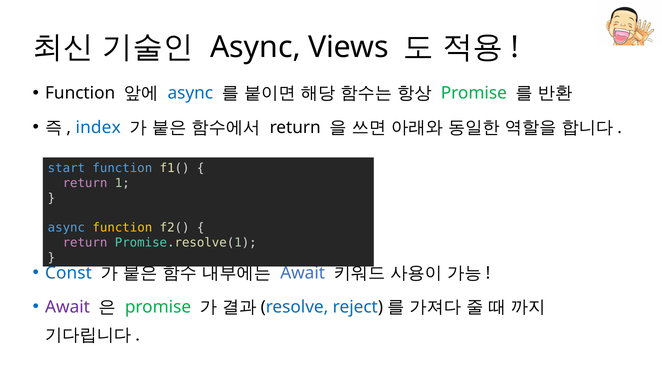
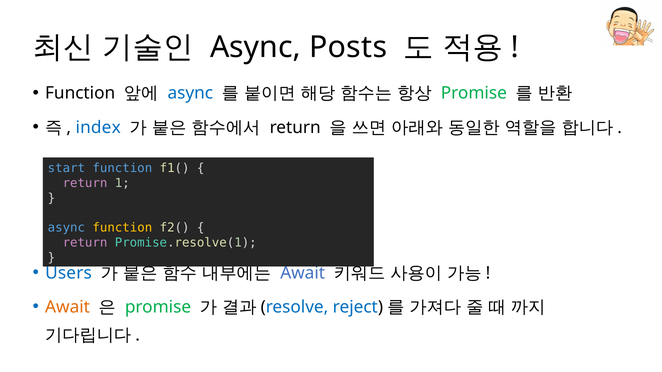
Views: Views -> Posts (348, 47)
Const: Const -> Users (68, 273)
Await colour: purple -> orange (68, 307)
